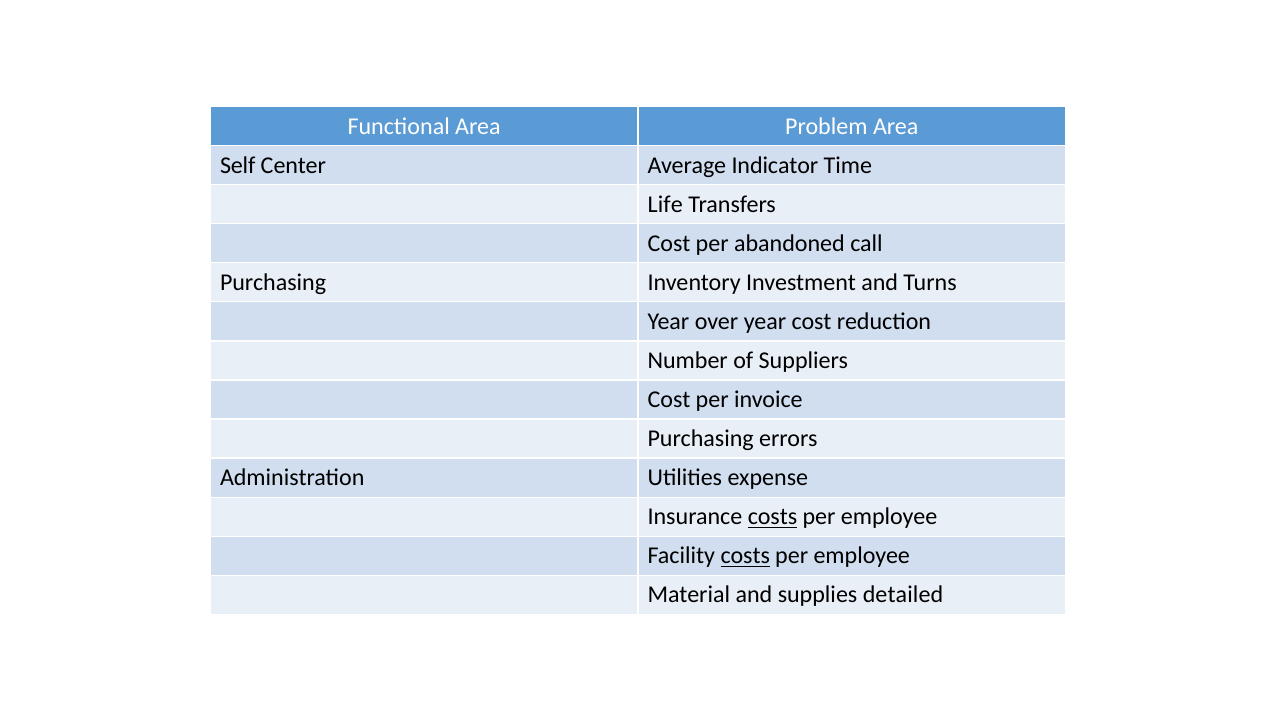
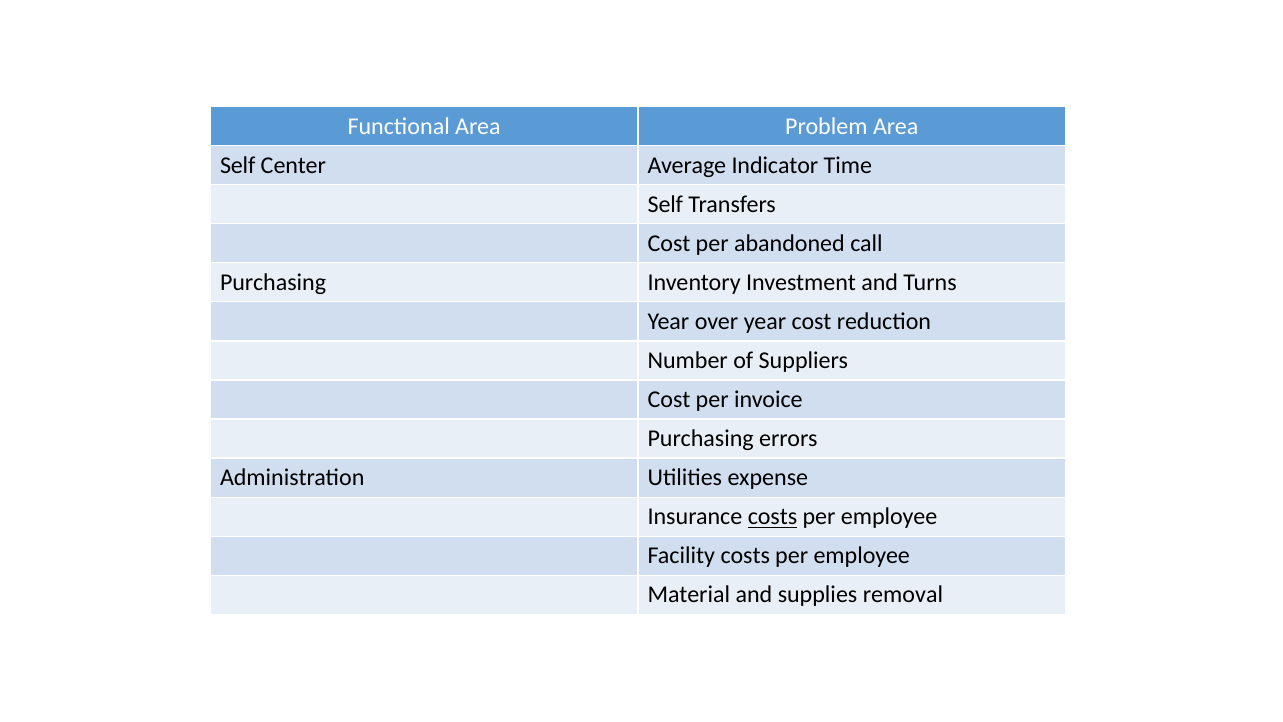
Life: Life -> Self (665, 205)
costs underline: present -> none (745, 556)
detailed: detailed -> removal (903, 595)
